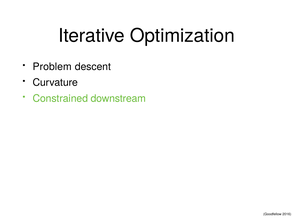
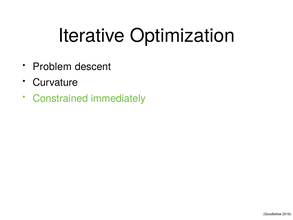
downstream: downstream -> immediately (118, 98)
